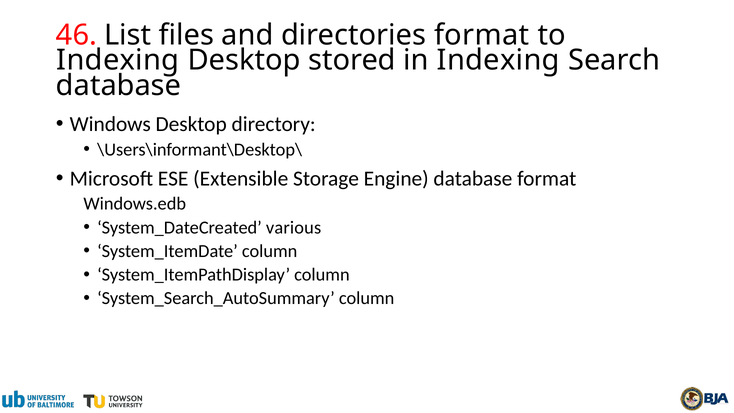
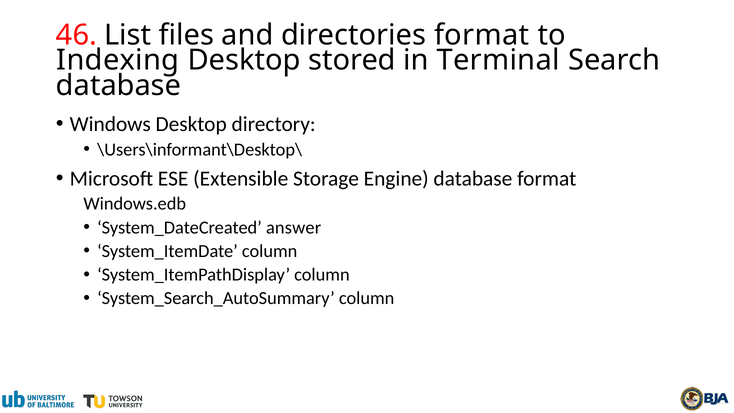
in Indexing: Indexing -> Terminal (498, 60)
various: various -> answer (294, 227)
